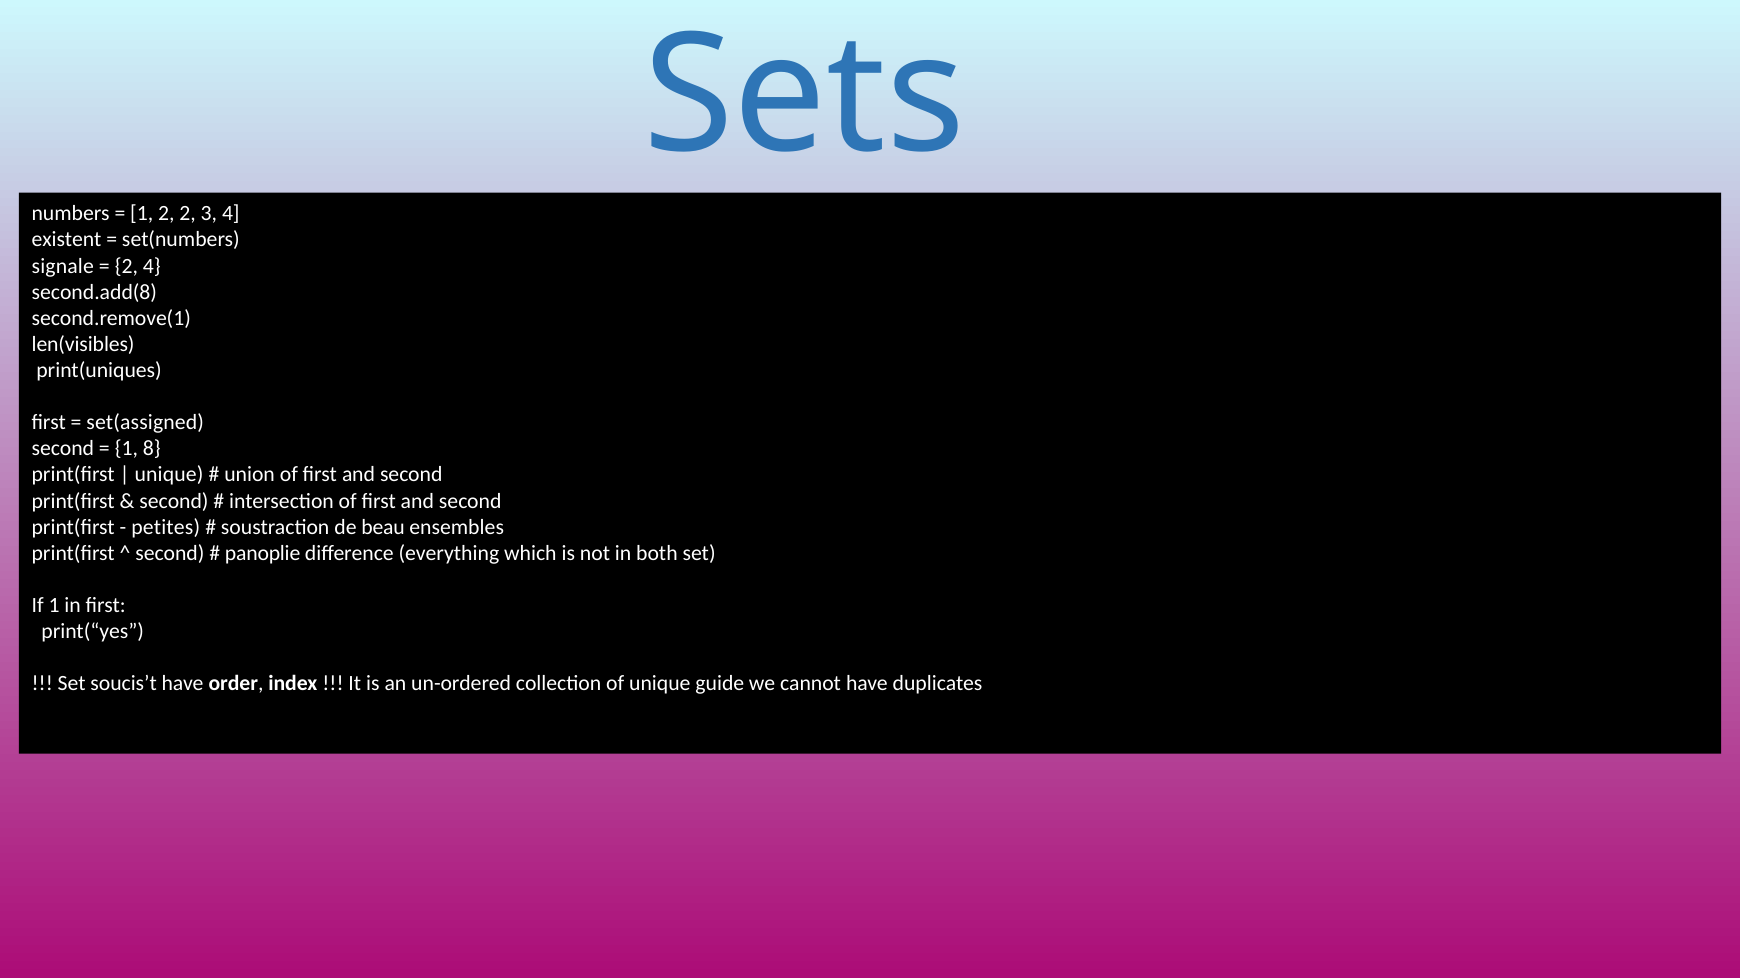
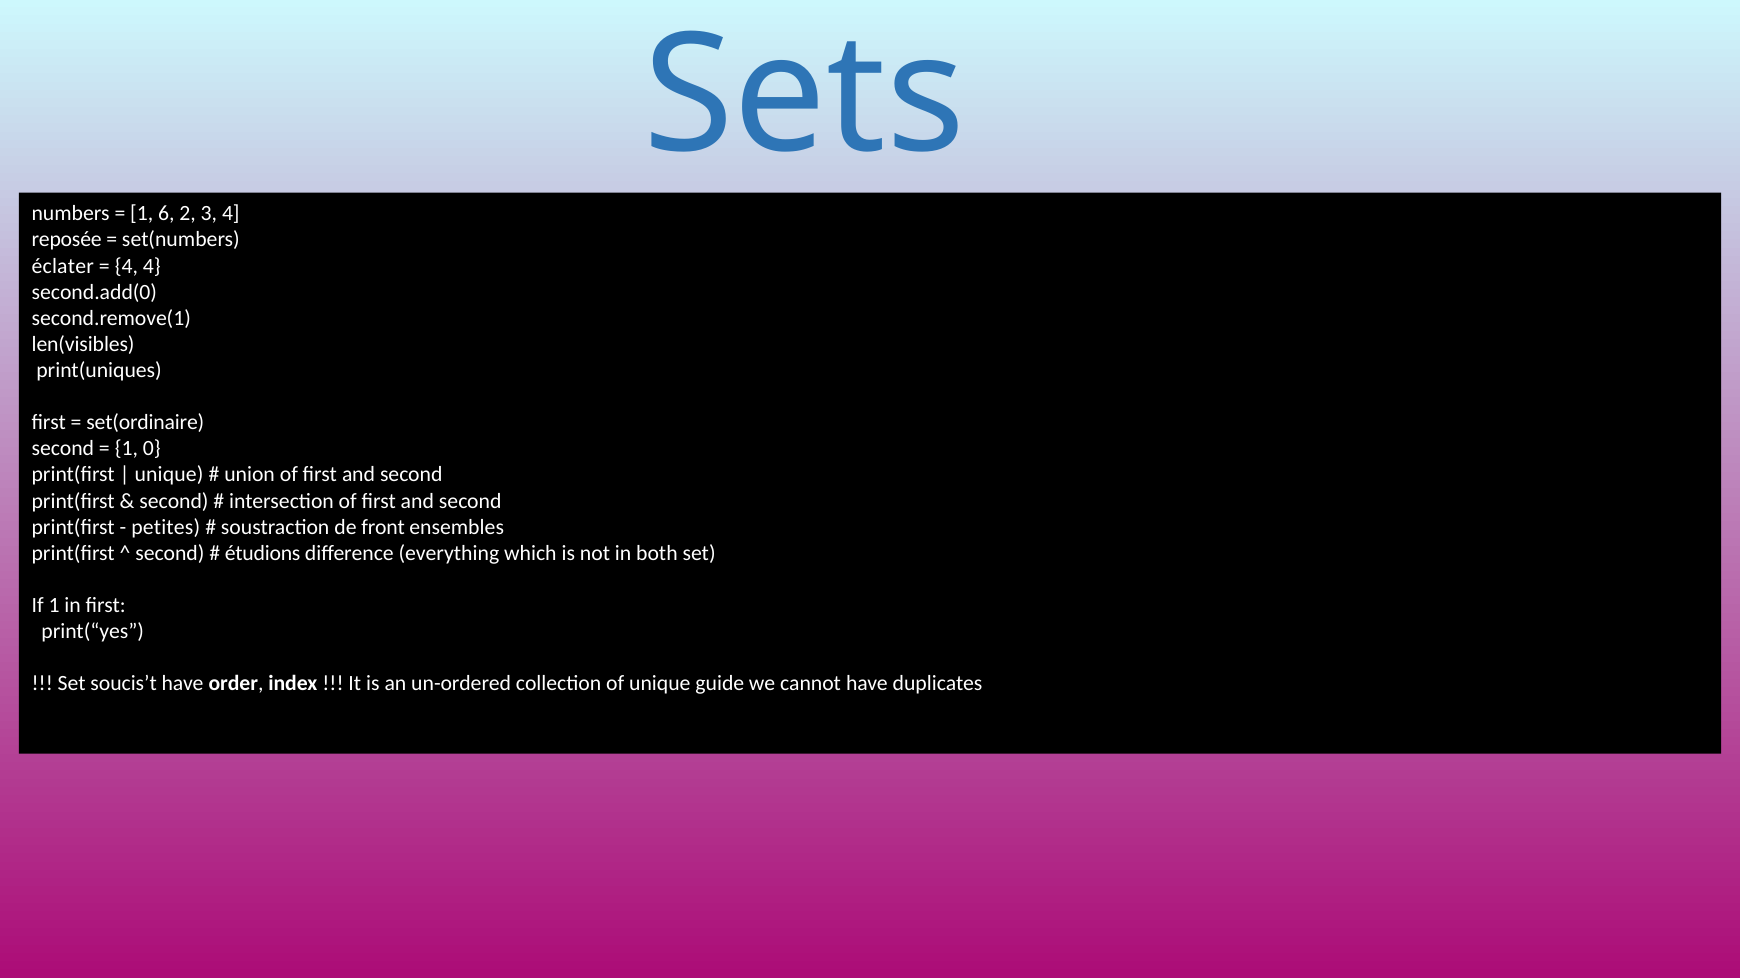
1 2: 2 -> 6 (166, 214)
existent: existent -> reposée (67, 240)
signale: signale -> éclater (63, 266)
2: 2 -> 4 (126, 266)
second.add(8: second.add(8 -> second.add(0 (94, 292)
set(assigned: set(assigned -> set(ordinaire (145, 422)
8: 8 -> 0 (152, 448)
beau: beau -> front (383, 527)
panoplie: panoplie -> étudions (263, 553)
